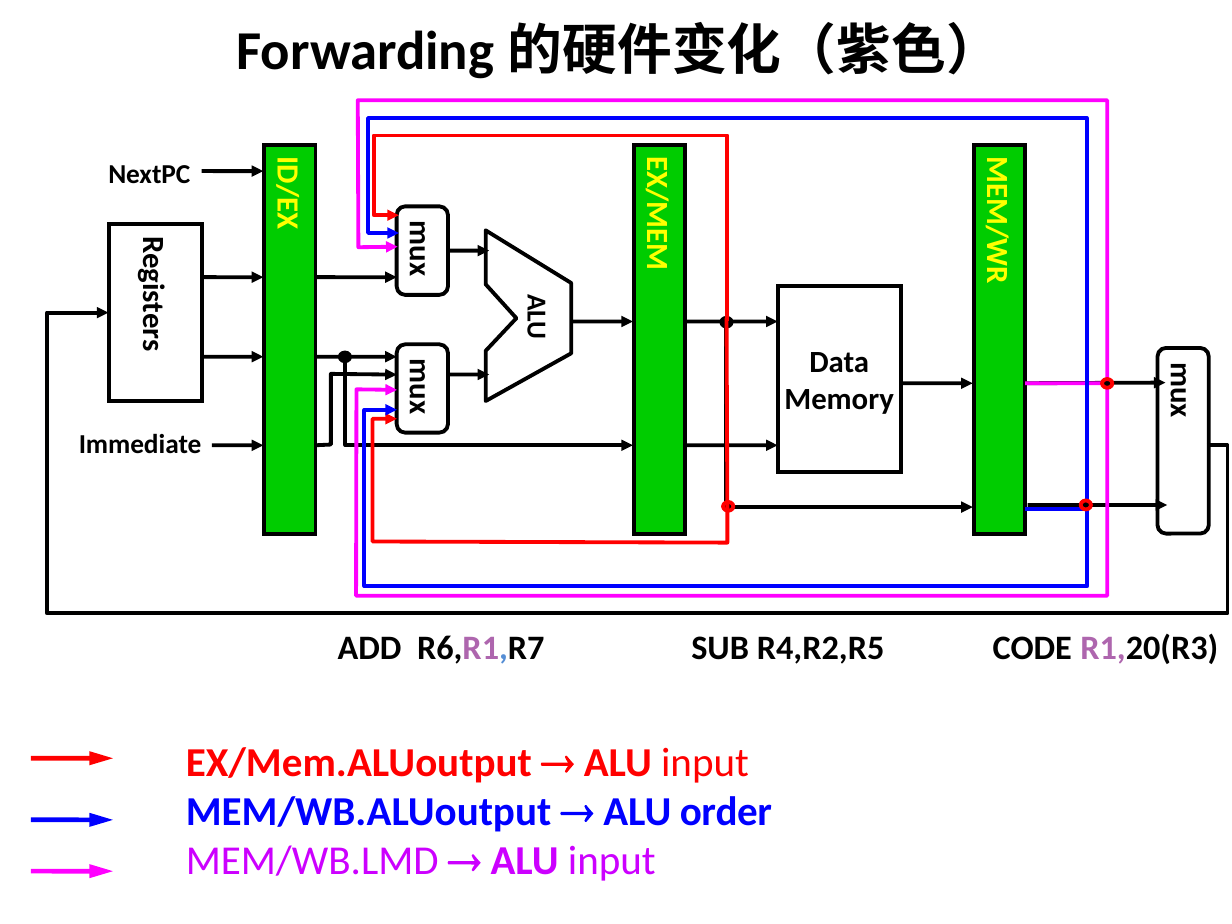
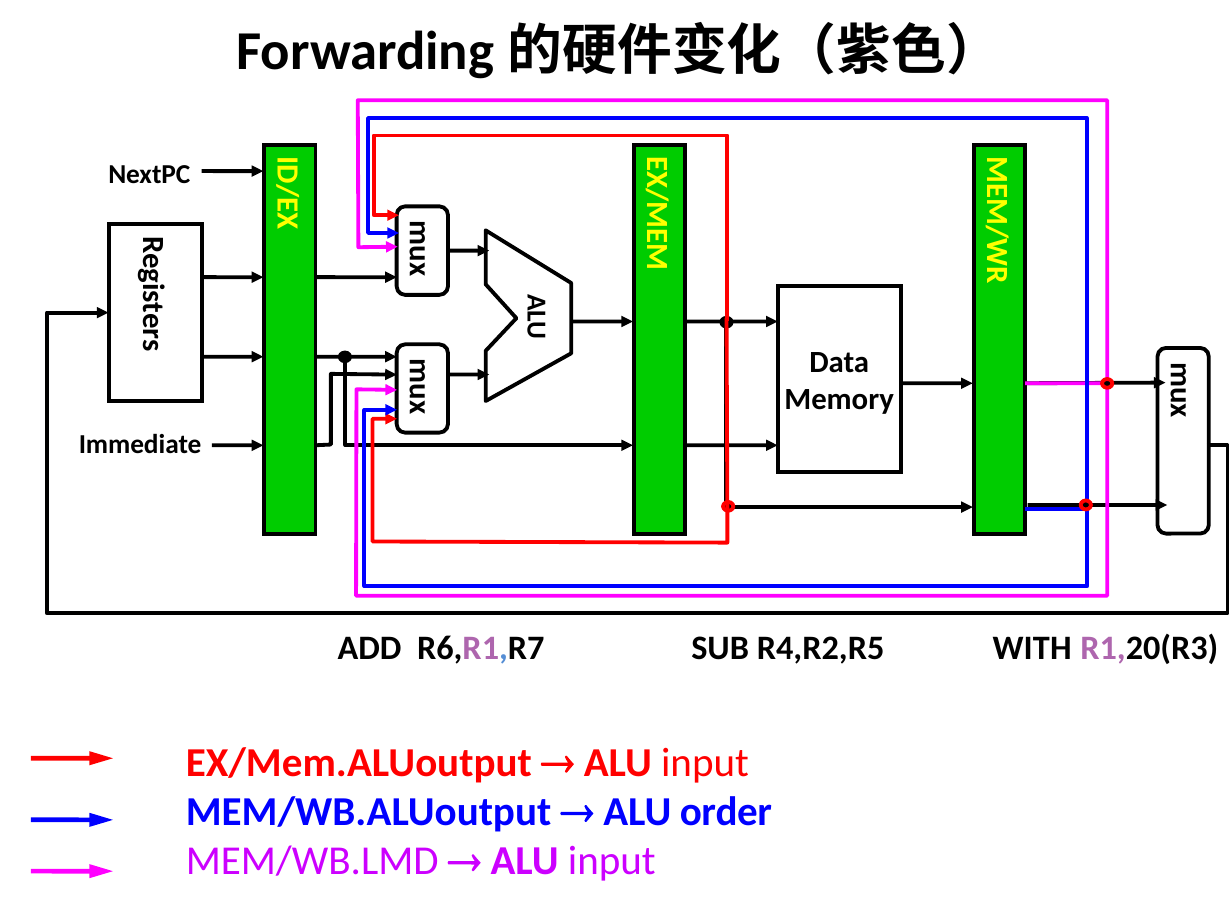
CODE: CODE -> WITH (1032, 648)
